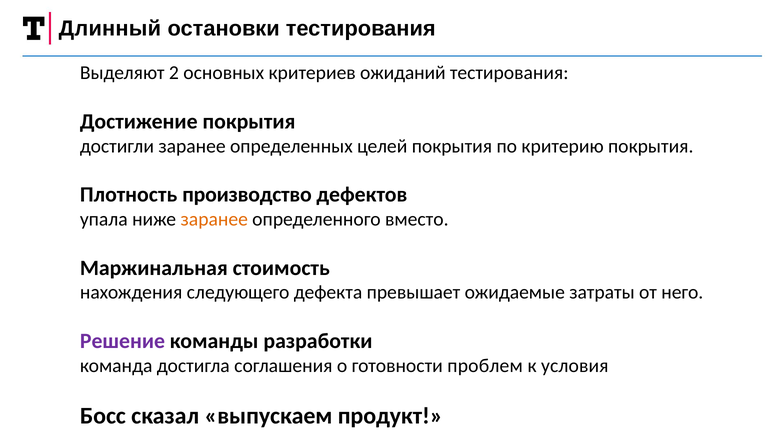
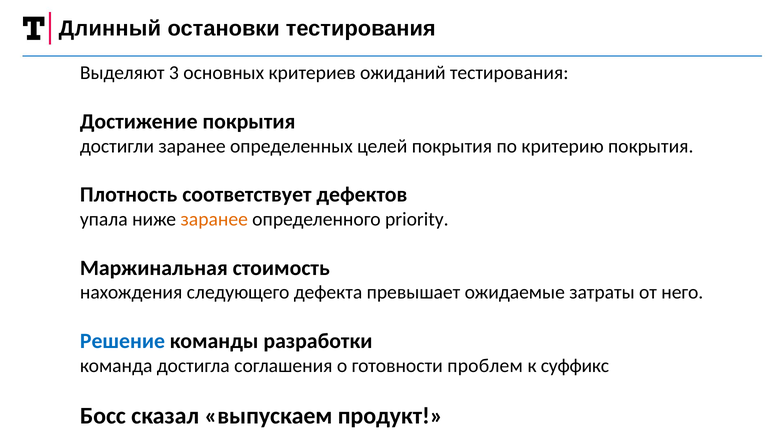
2: 2 -> 3 (174, 73)
производство: производство -> соответствует (247, 195)
вместо: вместо -> priority (417, 219)
Решение colour: purple -> blue (122, 341)
условия: условия -> суффикс (575, 366)
